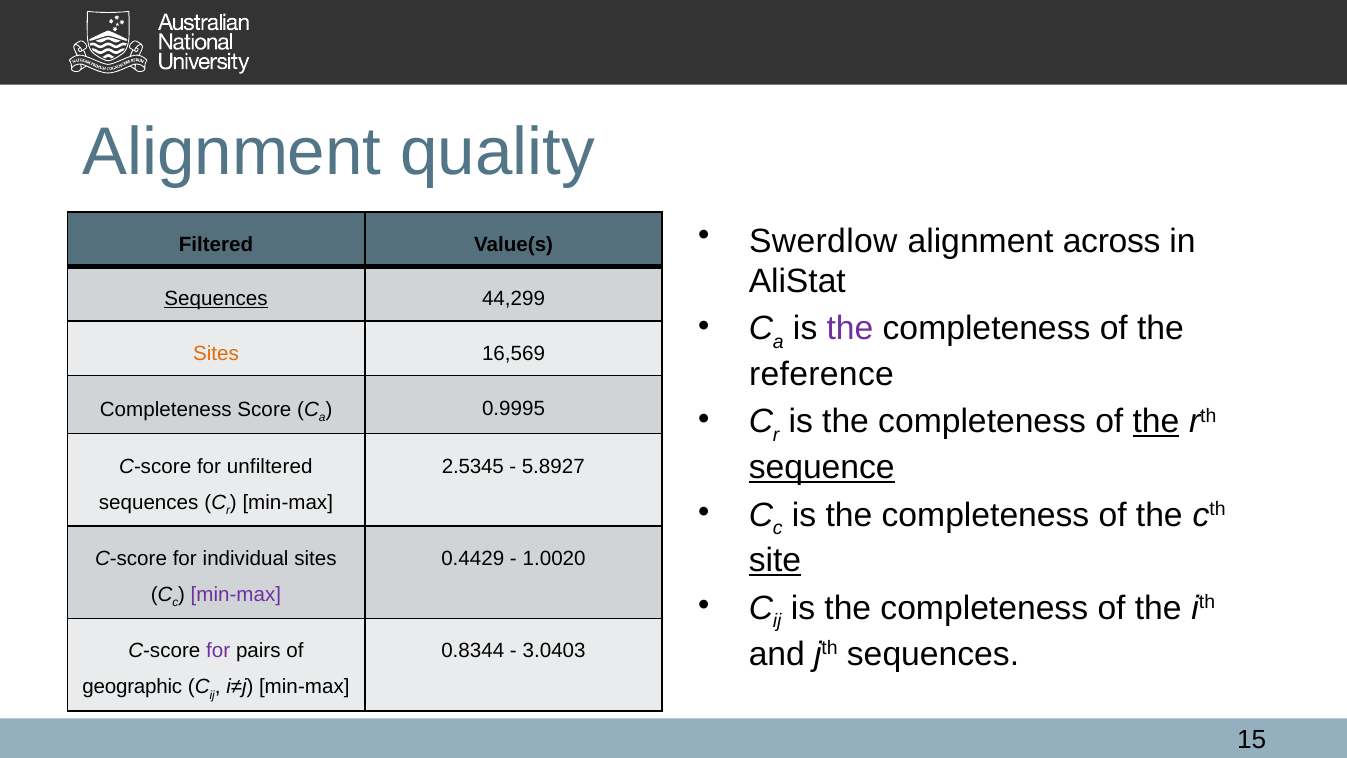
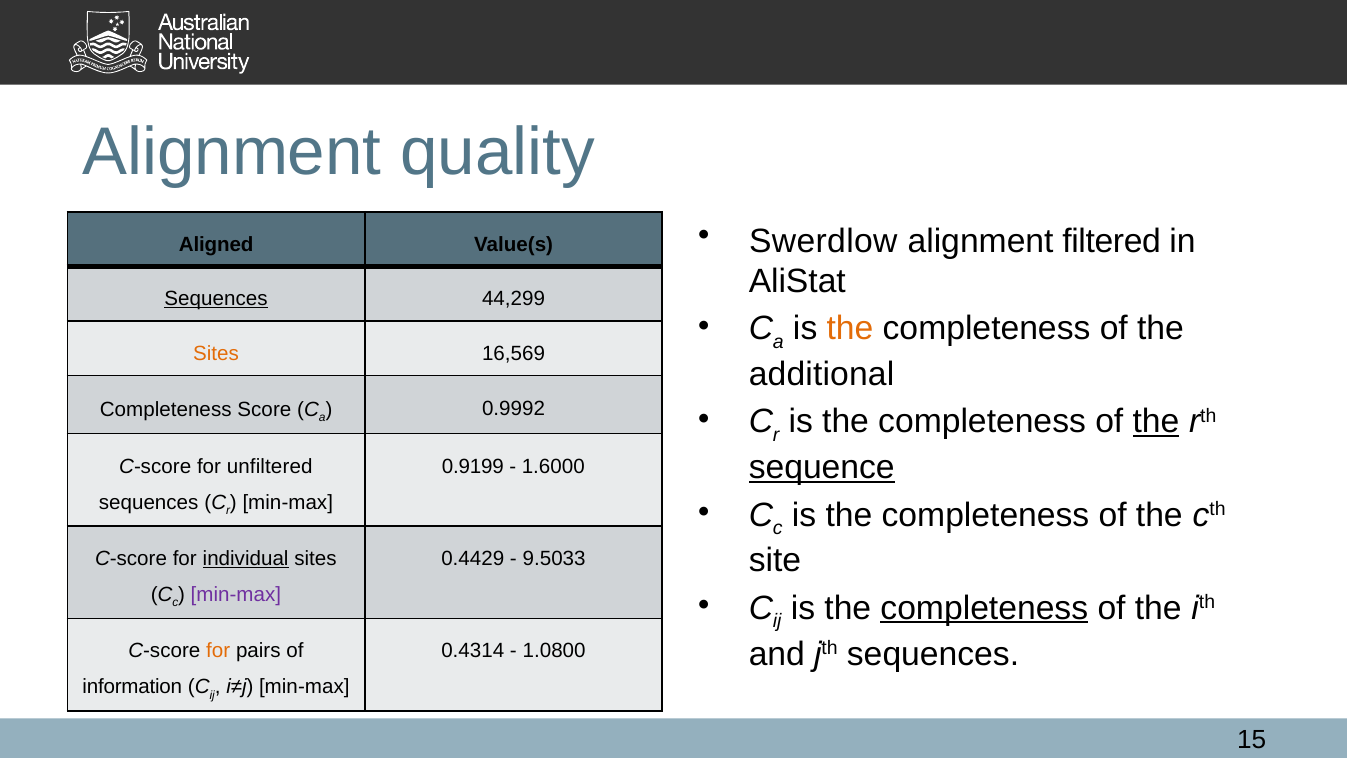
across: across -> filtered (1112, 241)
Filtered: Filtered -> Aligned (216, 244)
the colour: purple -> orange (850, 329)
reference: reference -> additional (822, 374)
0.9995: 0.9995 -> 0.9992 (514, 408)
2.5345: 2.5345 -> 0.9199 (473, 466)
5.8927: 5.8927 -> 1.6000 (553, 466)
site underline: present -> none (775, 561)
individual underline: none -> present (246, 559)
1.0020: 1.0020 -> 9.5033 (554, 559)
completeness underline: none -> present (984, 608)
for colour: purple -> orange (218, 651)
0.8344: 0.8344 -> 0.4314 (473, 651)
3.0403: 3.0403 -> 1.0800 (554, 651)
geographic: geographic -> information (132, 687)
